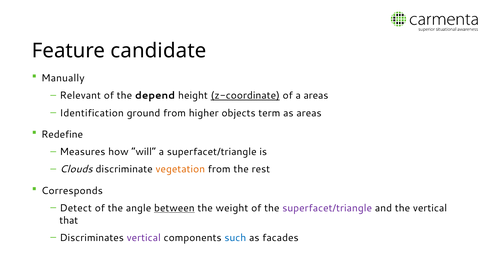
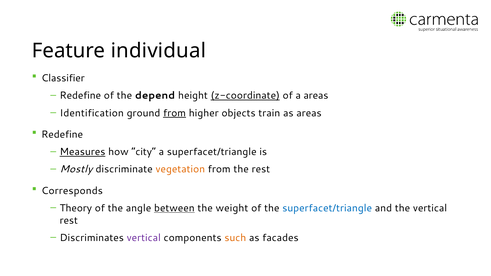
candidate: candidate -> individual (158, 51)
Manually: Manually -> Classifier (63, 78)
Relevant: Relevant -> Redefine (80, 96)
from underline: none -> present (175, 113)
term: term -> train (269, 113)
Measures underline: none -> present (82, 152)
will: will -> city (144, 152)
Clouds: Clouds -> Mostly (76, 169)
Detect: Detect -> Theory (76, 208)
superfacet/triangle colour: purple -> blue (327, 208)
that: that -> rest (69, 221)
such colour: blue -> orange (235, 238)
